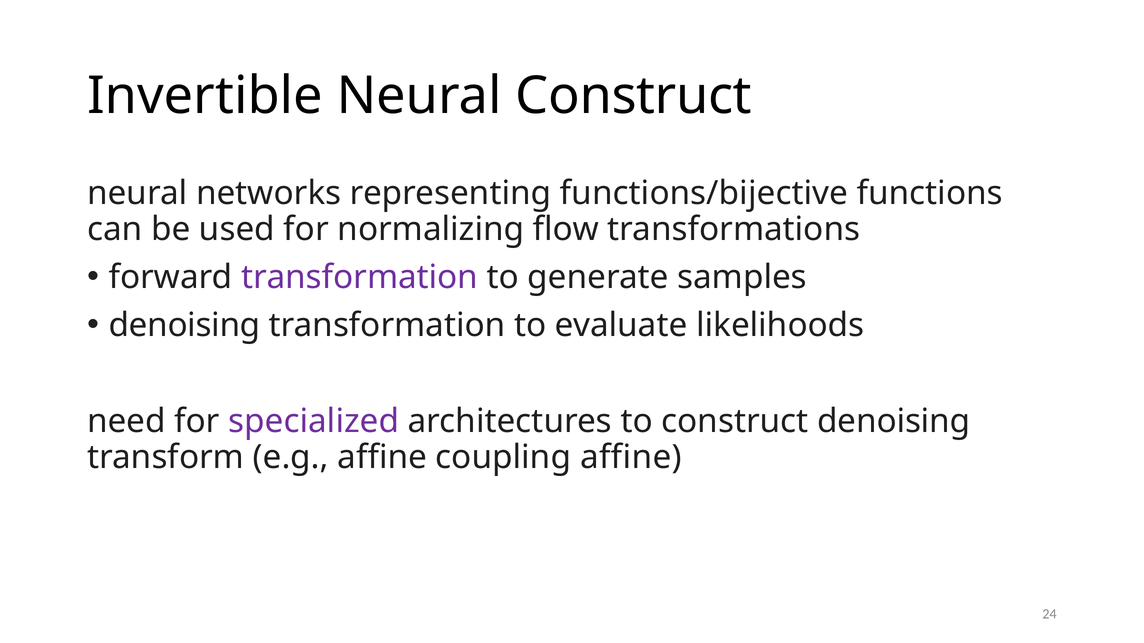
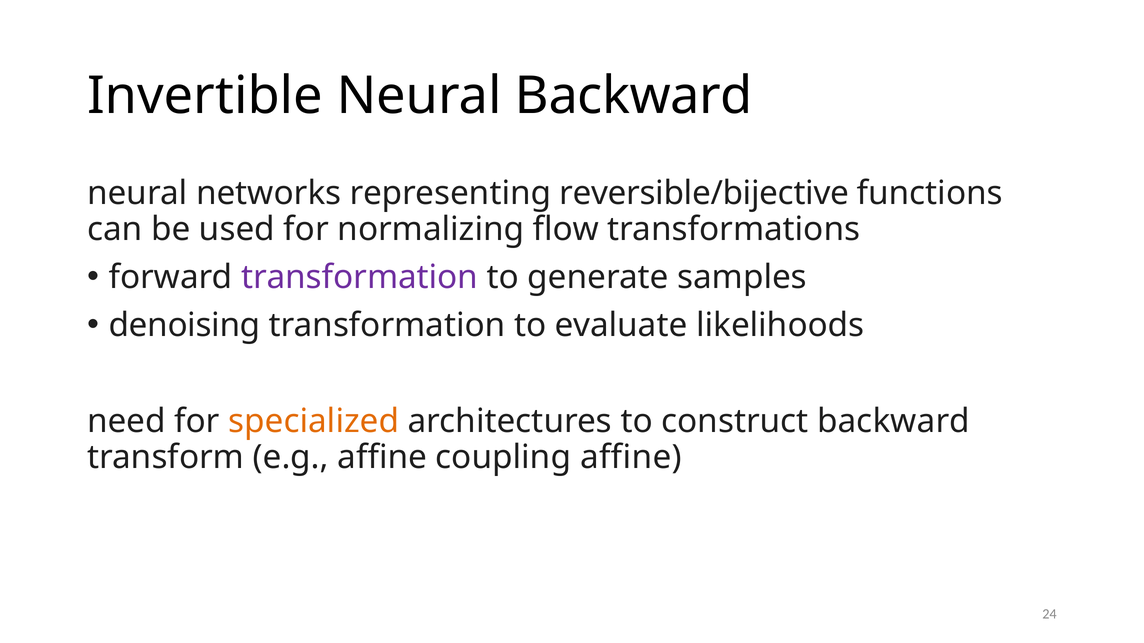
Neural Construct: Construct -> Backward (634, 96)
functions/bijective: functions/bijective -> reversible/bijective (704, 193)
specialized colour: purple -> orange (314, 421)
construct denoising: denoising -> backward (894, 421)
